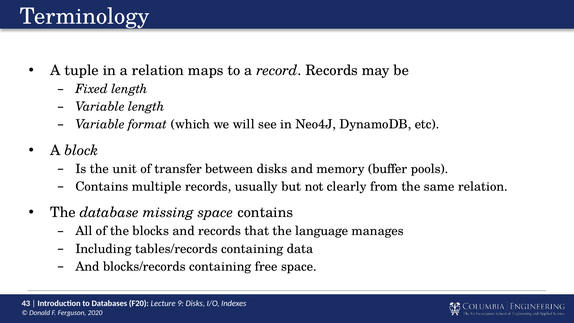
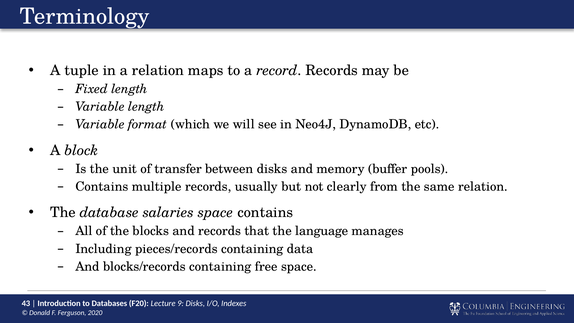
missing: missing -> salaries (168, 212)
tables/records: tables/records -> pieces/records (176, 249)
